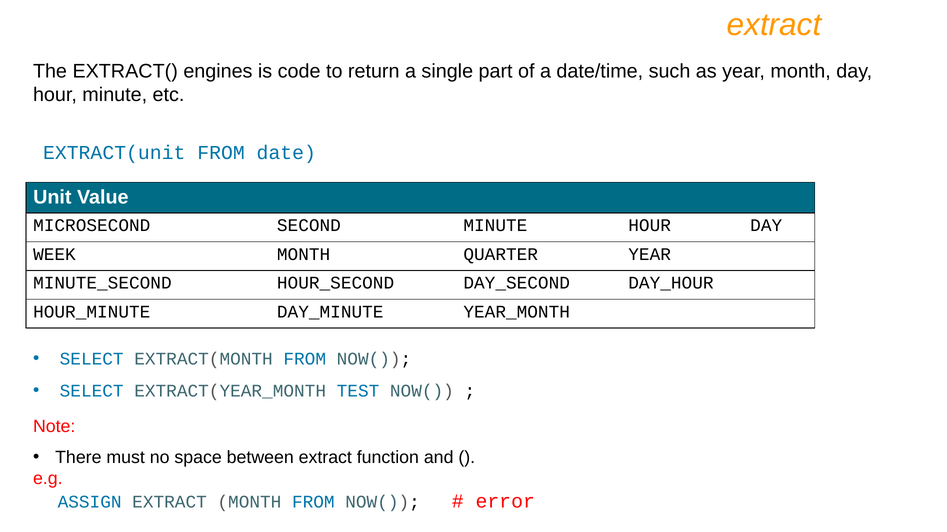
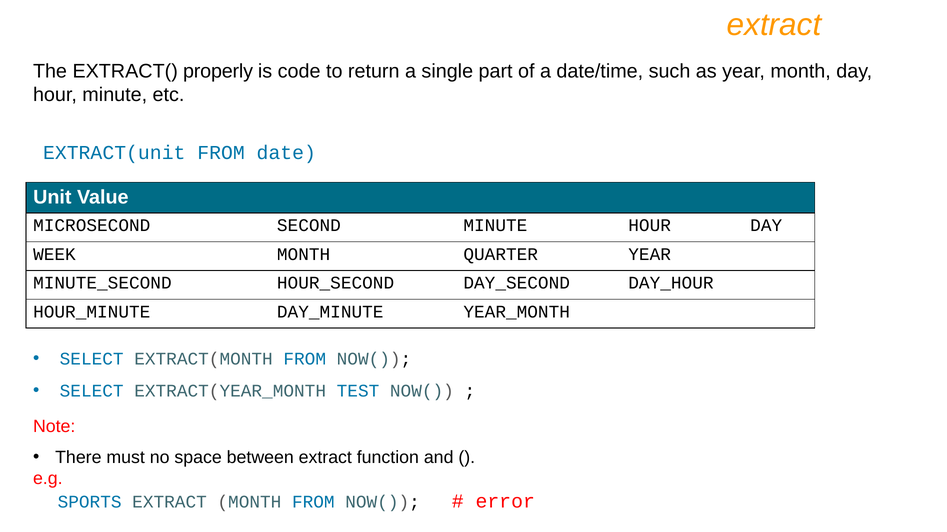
engines: engines -> properly (218, 71)
ASSIGN: ASSIGN -> SPORTS (90, 503)
